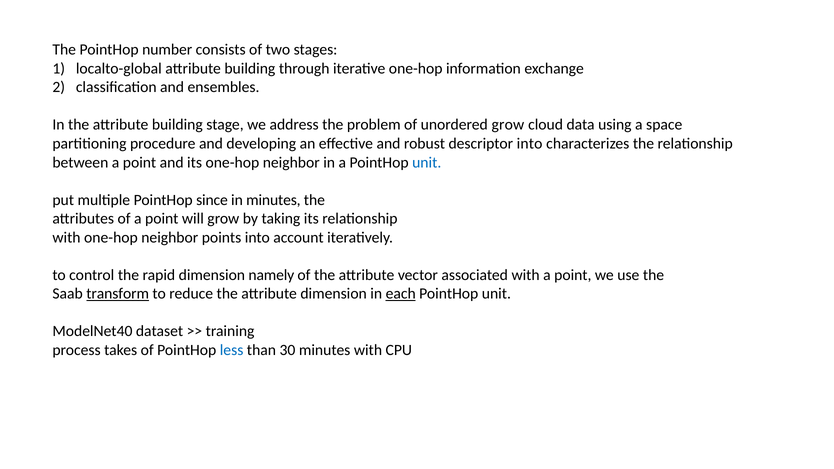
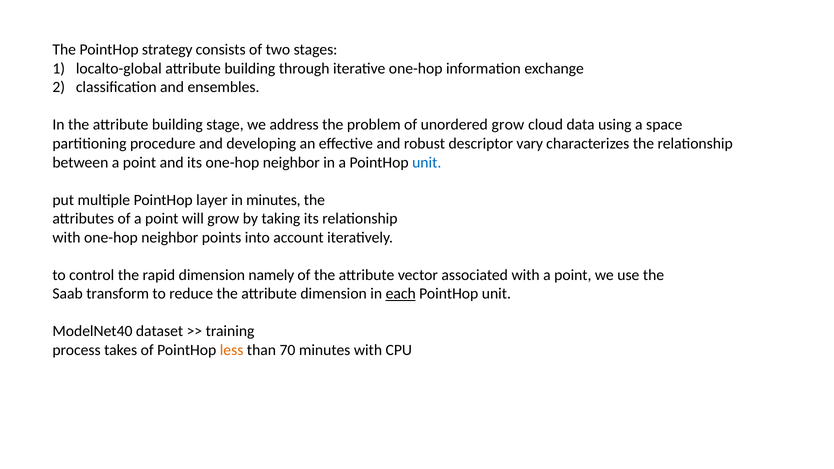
number: number -> strategy (167, 50)
descriptor into: into -> vary (530, 144)
since: since -> layer (212, 200)
transform underline: present -> none (118, 294)
less colour: blue -> orange (232, 350)
30: 30 -> 70 (287, 350)
